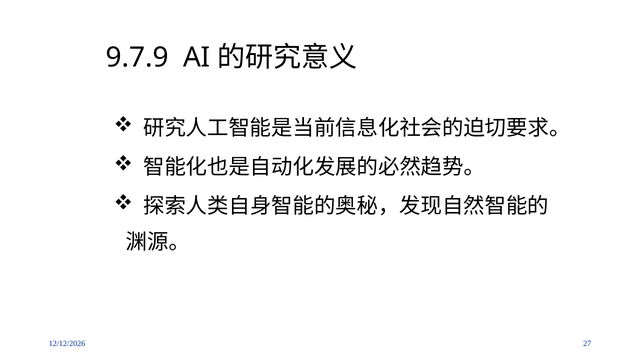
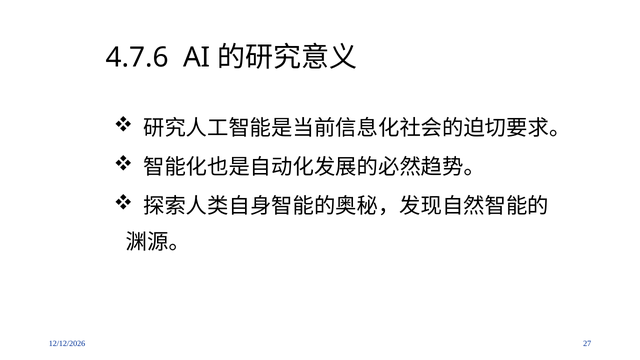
9.7.9: 9.7.9 -> 4.7.6 (137, 57)
